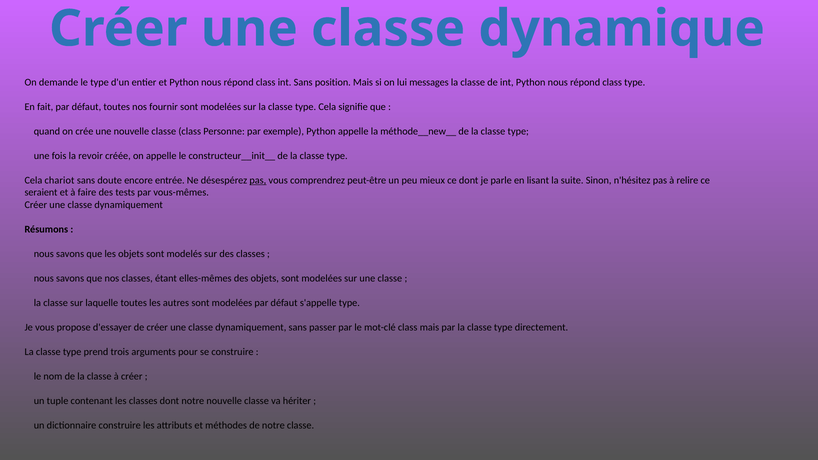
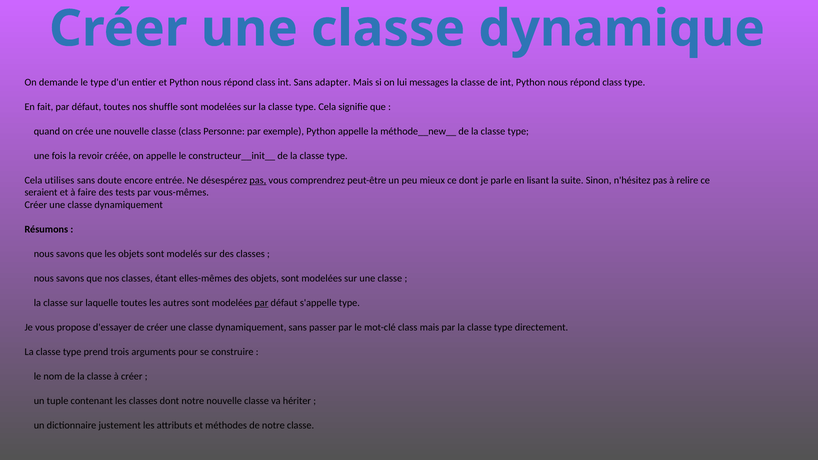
position: position -> adapter (333, 82)
fournir: fournir -> shuffle (164, 107)
chariot: chariot -> utilises (60, 180)
par underline: none -> present (261, 303)
dictionnaire construire: construire -> justement (120, 426)
